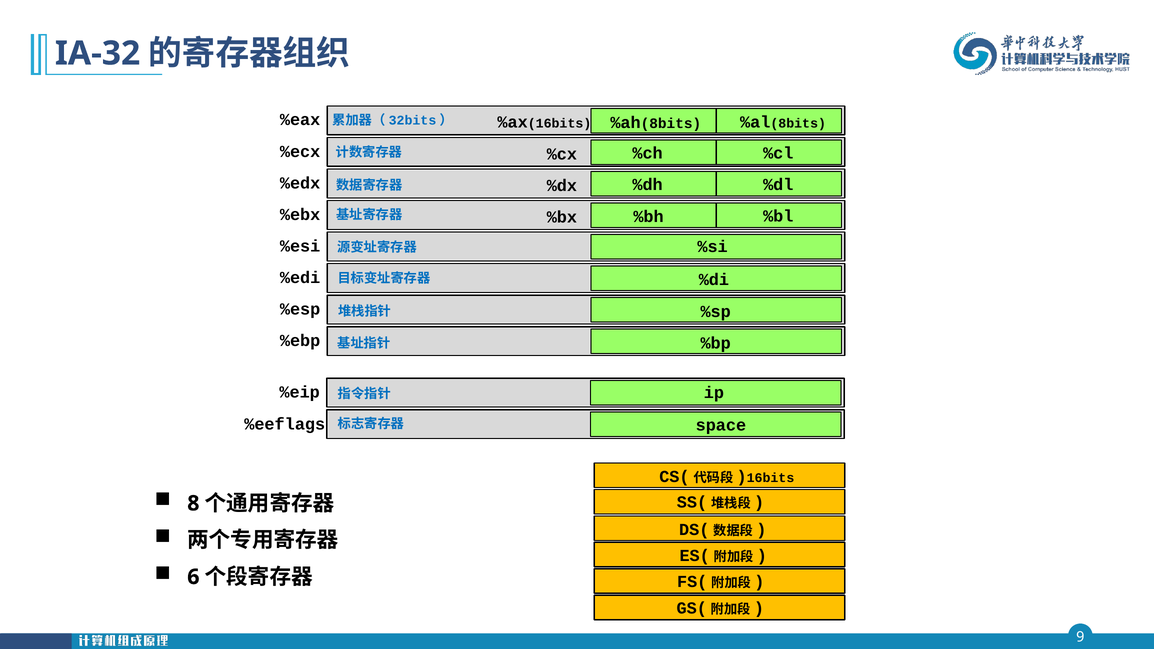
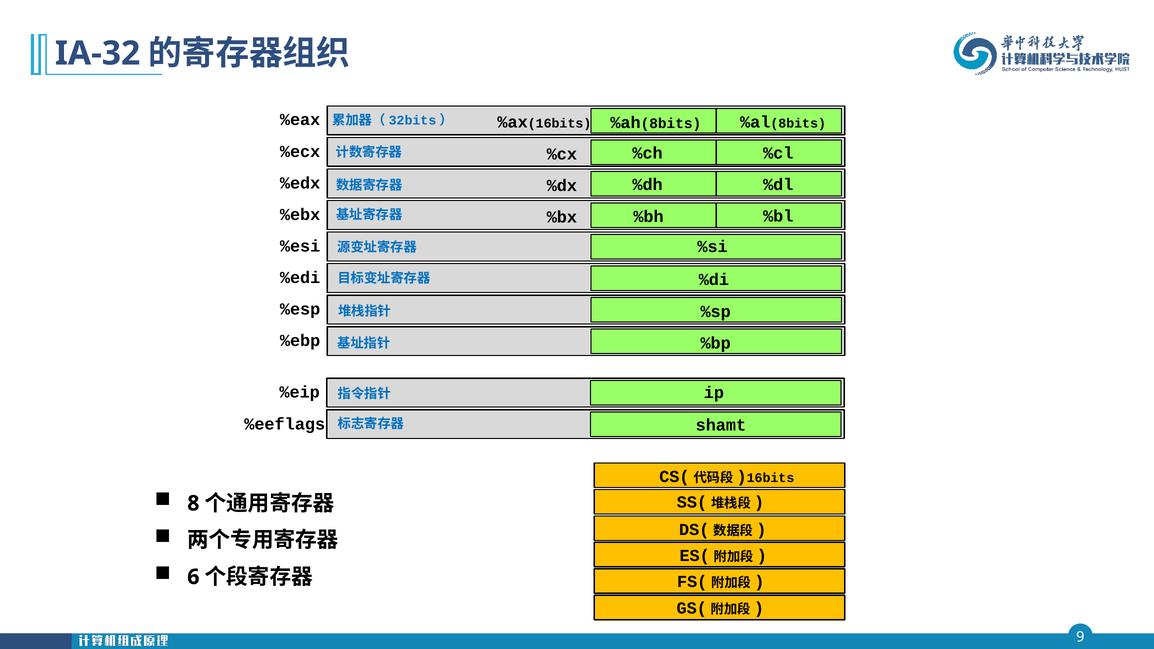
space: space -> shamt (721, 425)
